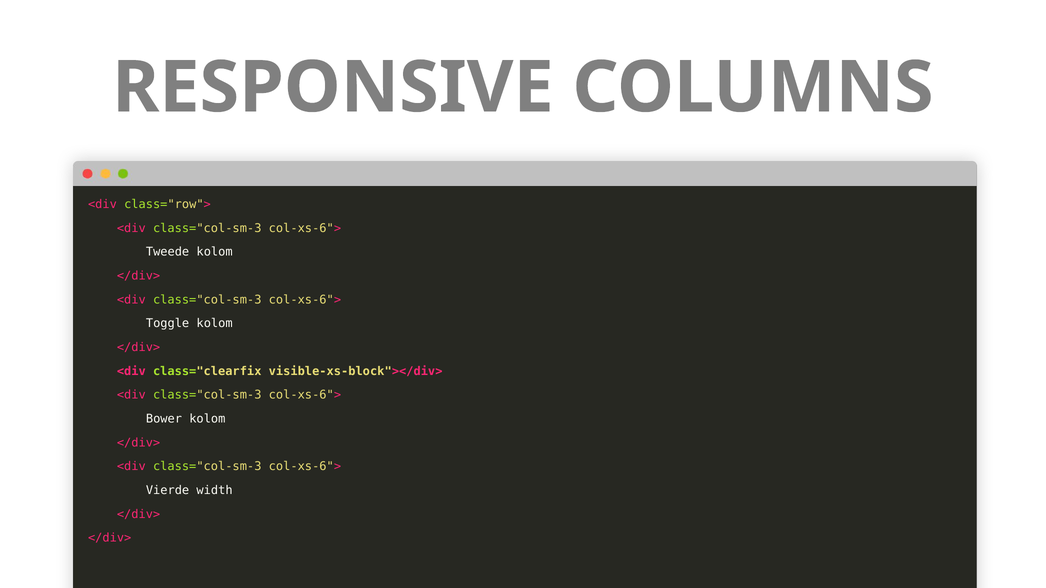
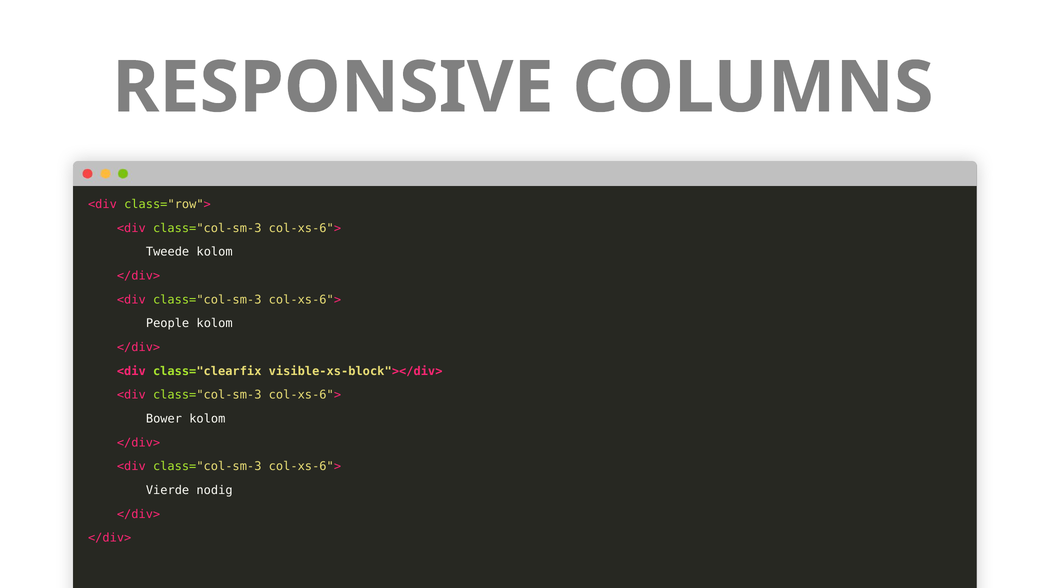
Toggle: Toggle -> People (168, 324)
width: width -> nodig (215, 491)
